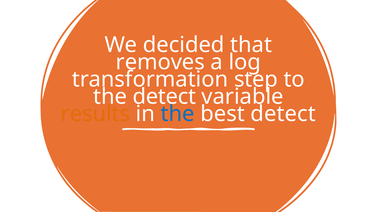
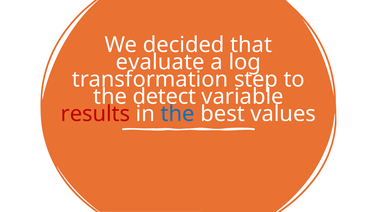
removes: removes -> evaluate (160, 62)
results colour: orange -> red (95, 114)
best detect: detect -> values (283, 114)
